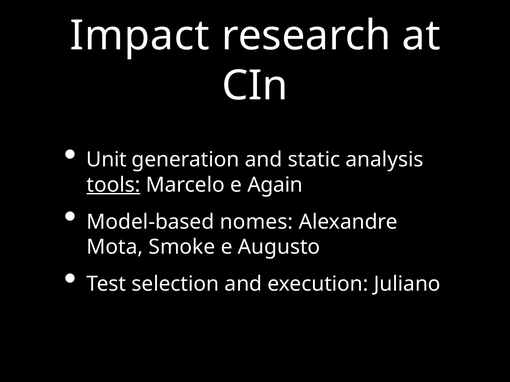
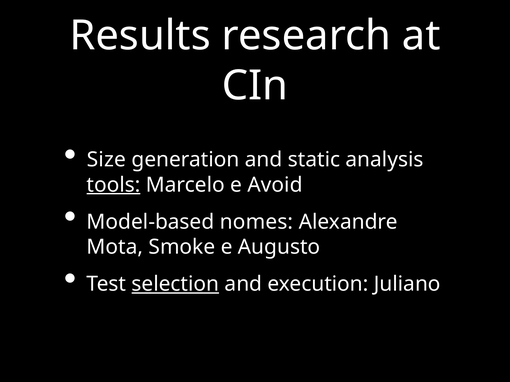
Impact: Impact -> Results (140, 36)
Unit: Unit -> Size (106, 160)
Again: Again -> Avoid (275, 185)
selection underline: none -> present (175, 284)
